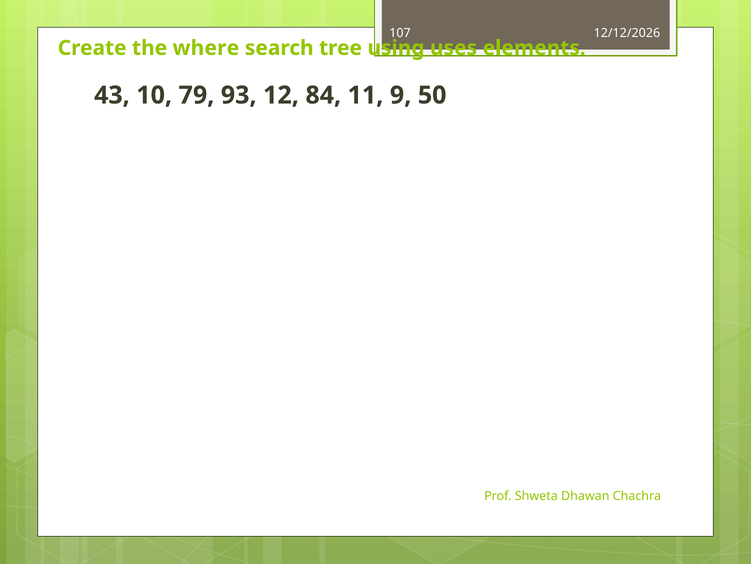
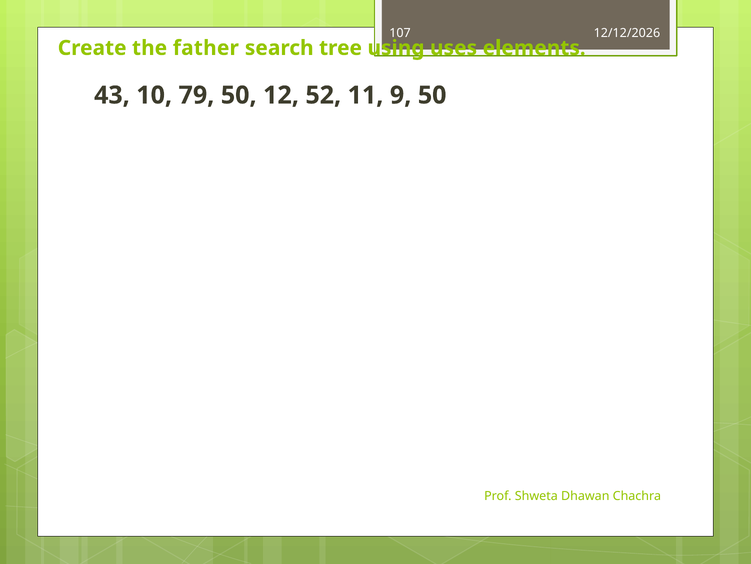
where: where -> father (206, 48)
79 93: 93 -> 50 (239, 95)
84: 84 -> 52 (323, 95)
